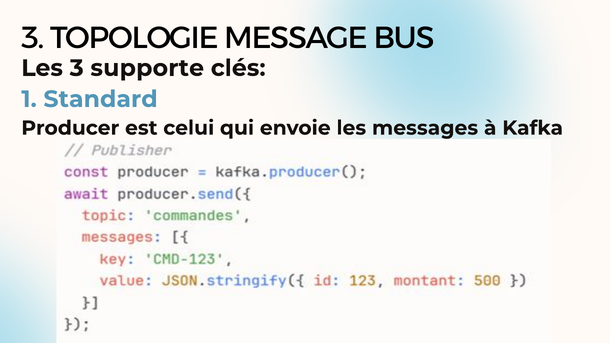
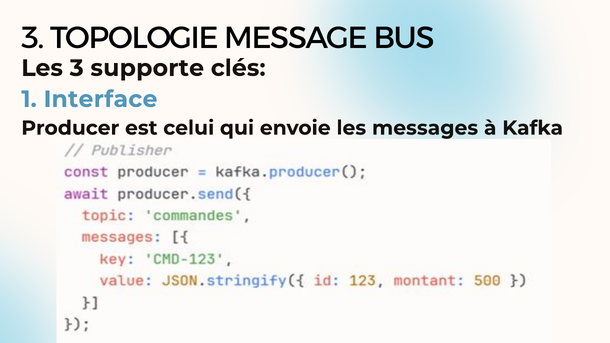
Standard: Standard -> Interface (100, 99)
